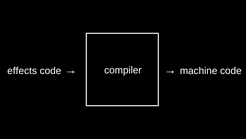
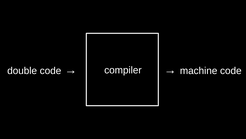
effects: effects -> double (22, 71)
